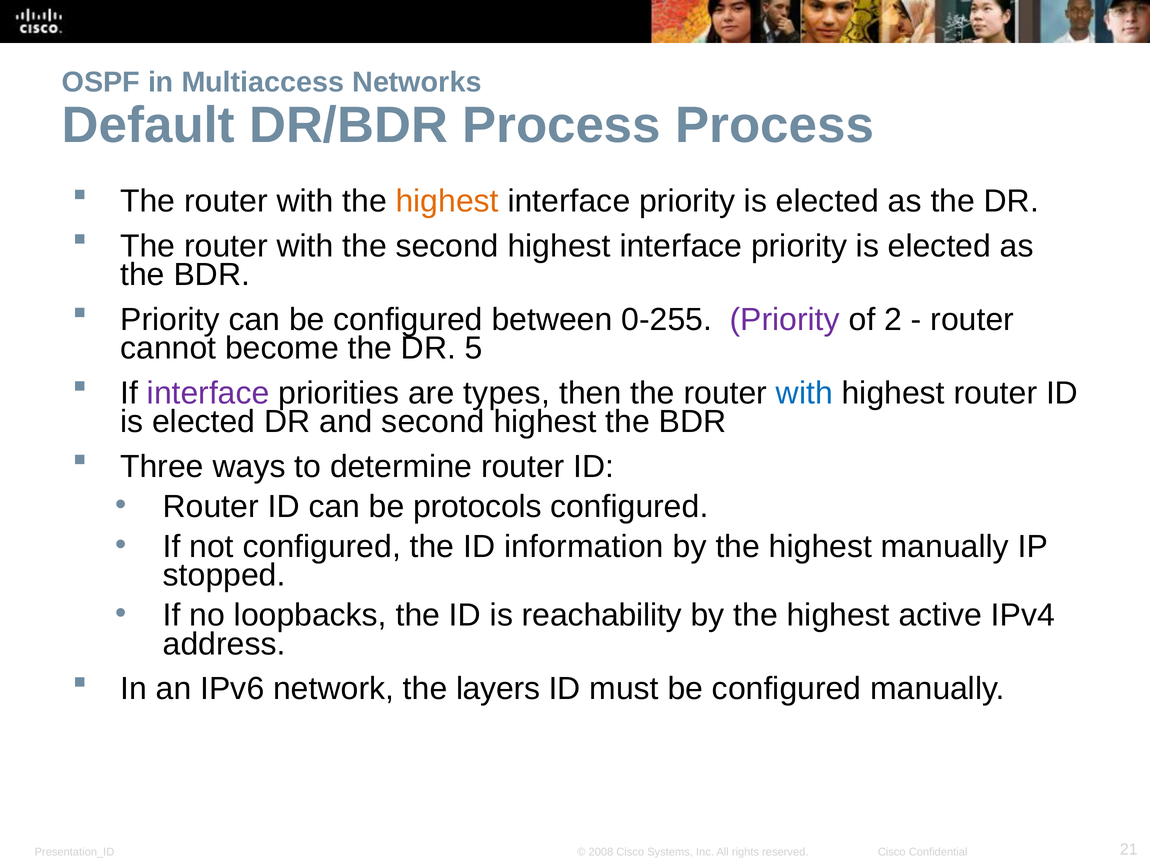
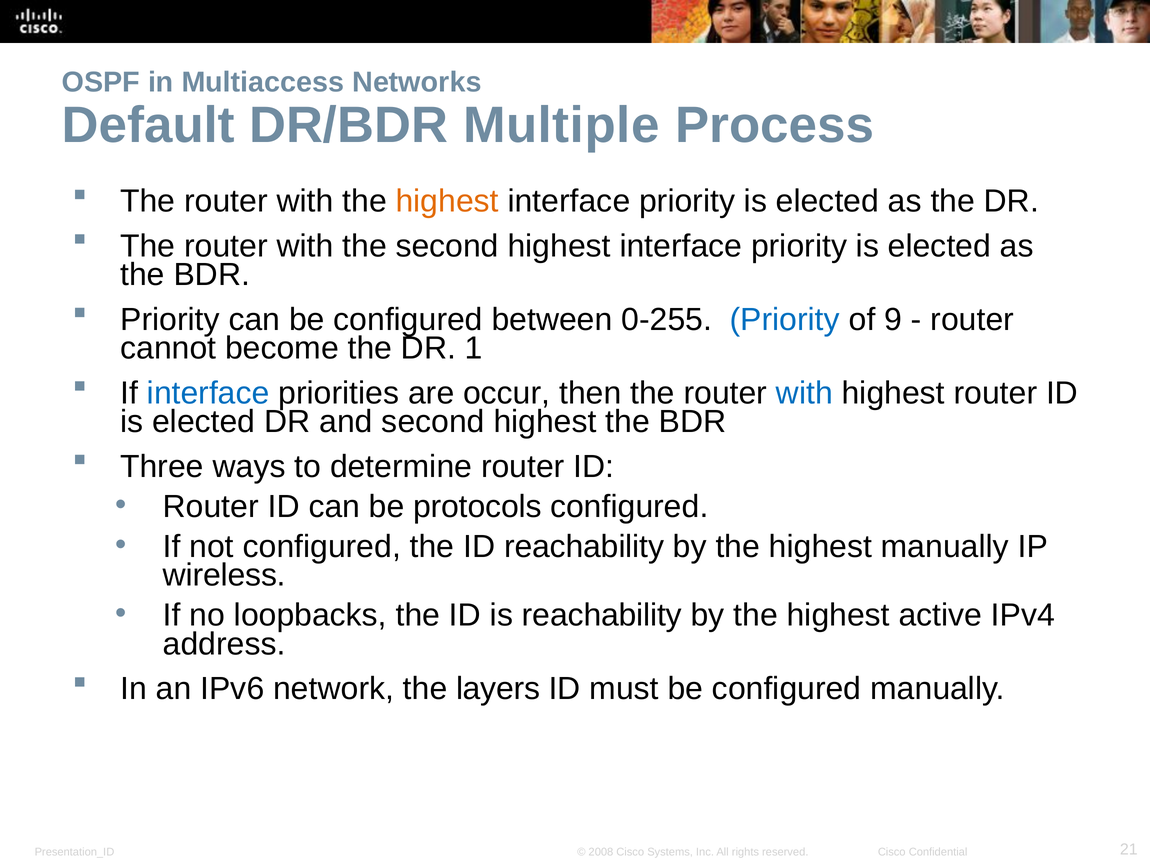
DR/BDR Process: Process -> Multiple (561, 125)
Priority colour: purple -> blue (785, 319)
2: 2 -> 9 (893, 319)
5: 5 -> 1 (474, 348)
interface colour: purple -> blue (208, 393)
types: types -> occur (507, 393)
ID information: information -> reachability (584, 546)
stopped: stopped -> wireless (224, 575)
